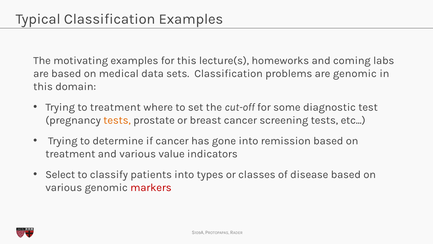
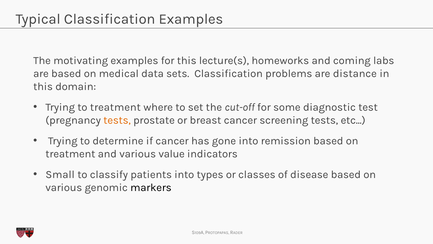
are genomic: genomic -> distance (355, 74)
Select: Select -> Small (60, 174)
markers colour: red -> black (151, 187)
